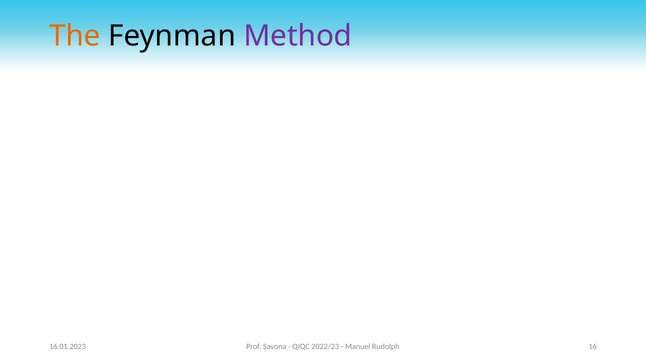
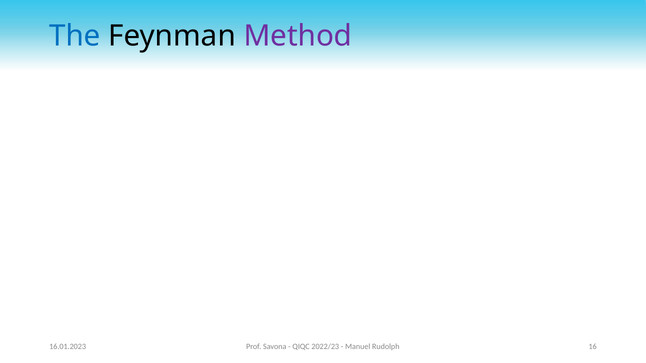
The colour: orange -> blue (75, 36)
